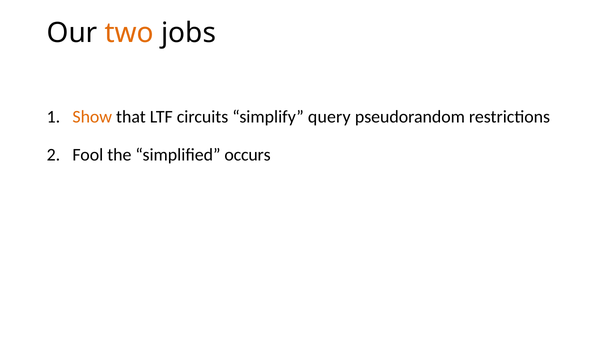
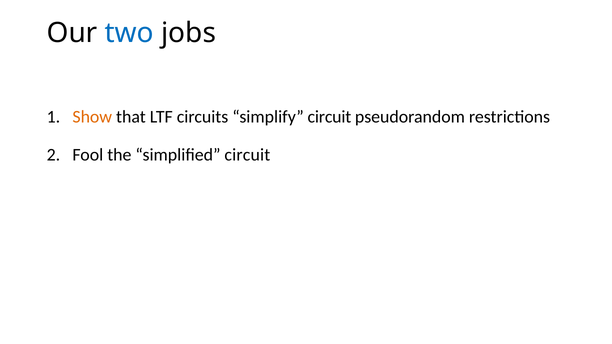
two colour: orange -> blue (129, 33)
simplify query: query -> circuit (329, 117)
simplified occurs: occurs -> circuit (247, 155)
